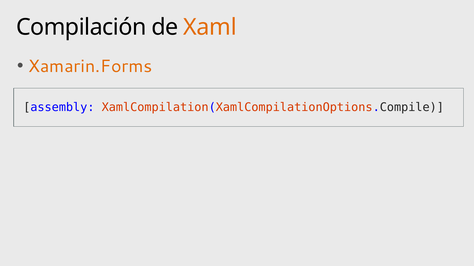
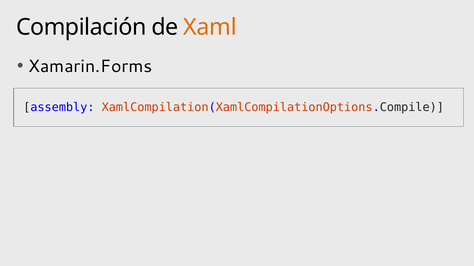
Xamarin.Forms colour: orange -> black (90, 66)
